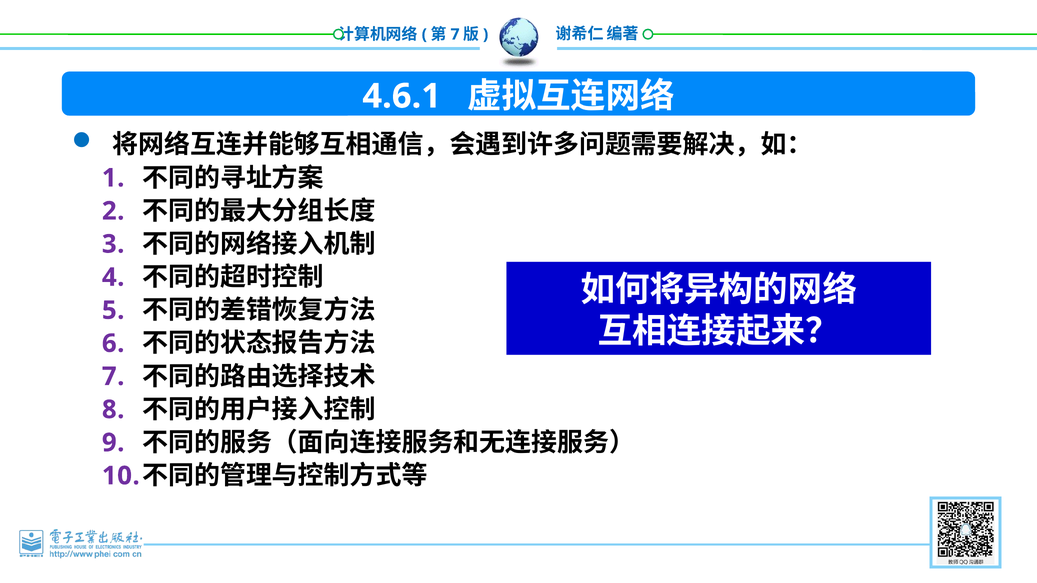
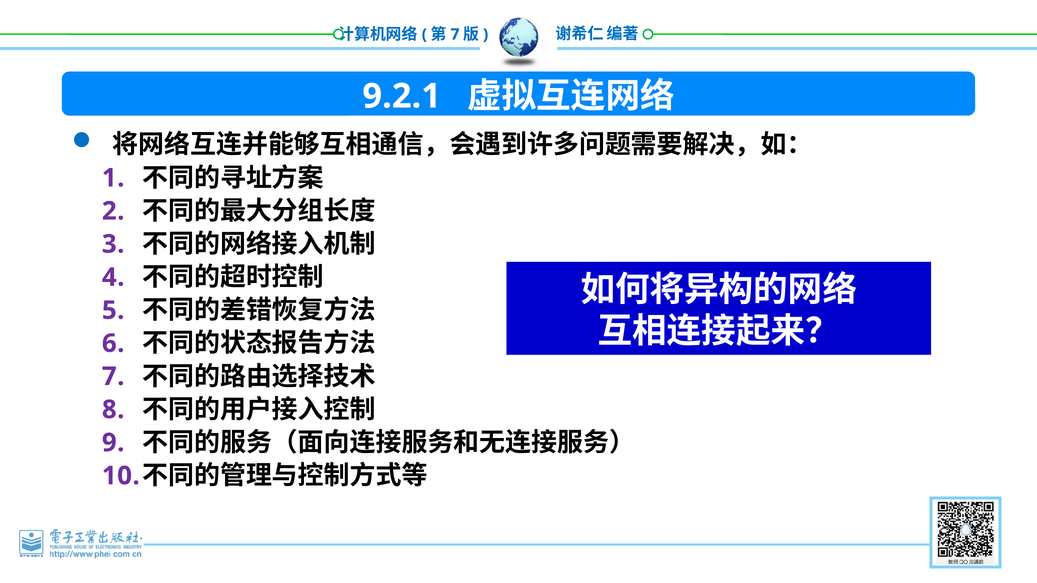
4.6.1: 4.6.1 -> 9.2.1 (402, 96)
